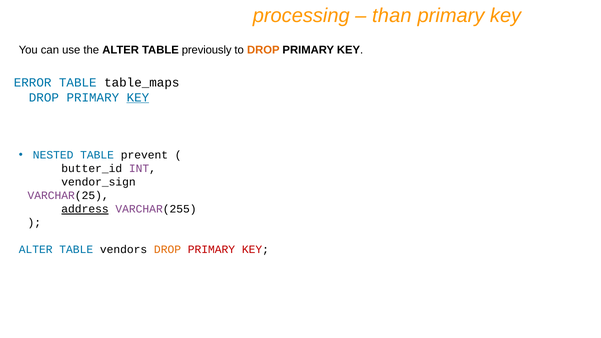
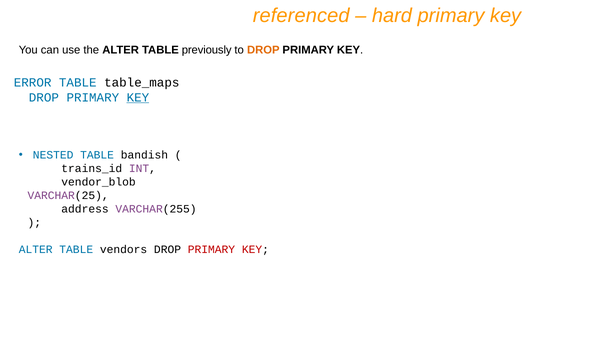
processing: processing -> referenced (301, 16)
than: than -> hard (392, 16)
prevent: prevent -> bandish (144, 155)
butter_id: butter_id -> trains_id (92, 169)
vendor_sign: vendor_sign -> vendor_blob (99, 182)
address underline: present -> none (85, 209)
DROP colour: orange -> black (168, 250)
